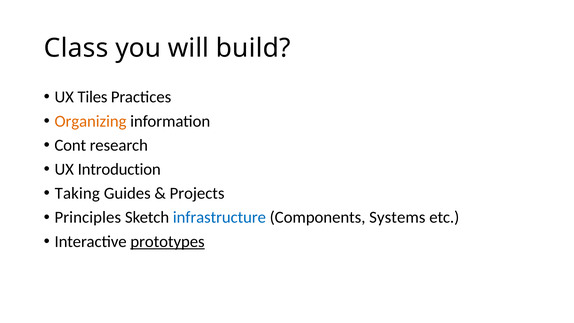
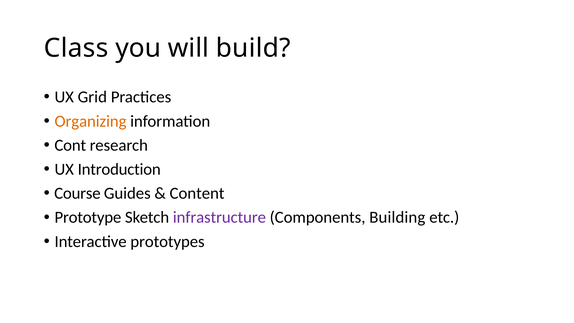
Tiles: Tiles -> Grid (92, 97)
Taking: Taking -> Course (77, 193)
Projects: Projects -> Content (197, 193)
Principles: Principles -> Prototype (88, 217)
infrastructure colour: blue -> purple (219, 217)
Systems: Systems -> Building (397, 217)
prototypes underline: present -> none (167, 241)
